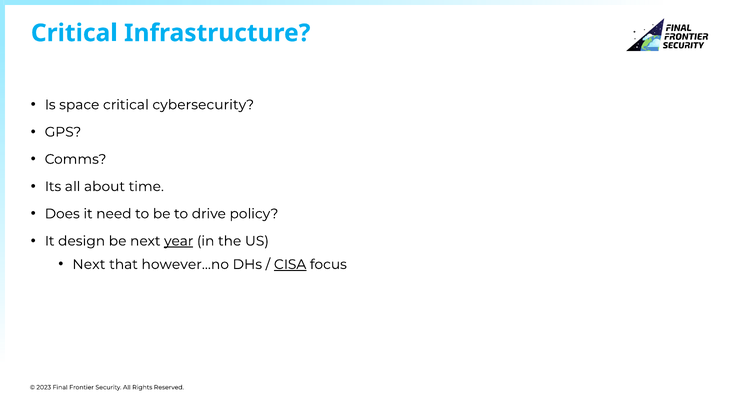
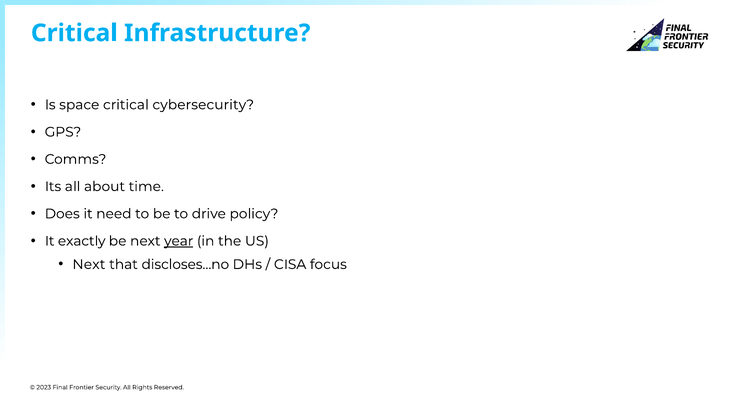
design: design -> exactly (82, 241)
however…no: however…no -> discloses…no (185, 264)
CISA underline: present -> none (290, 264)
